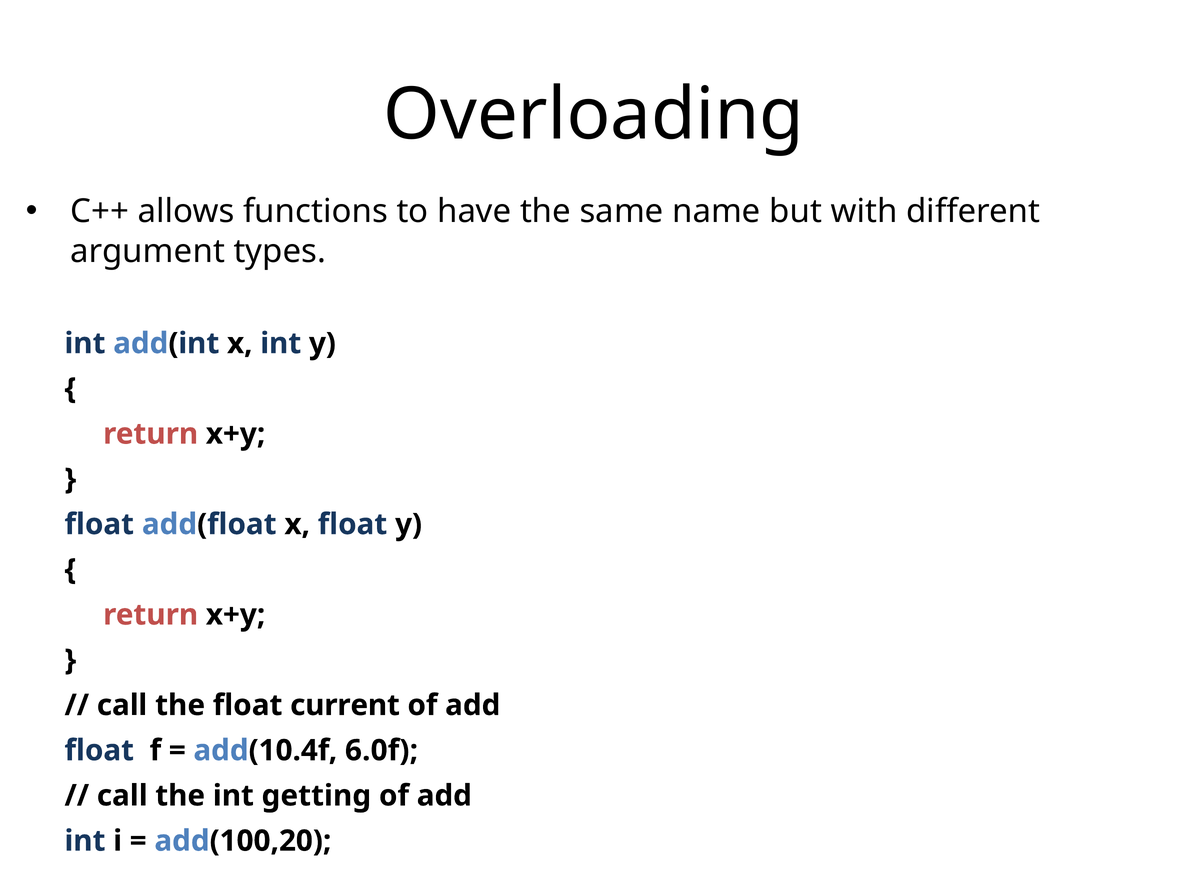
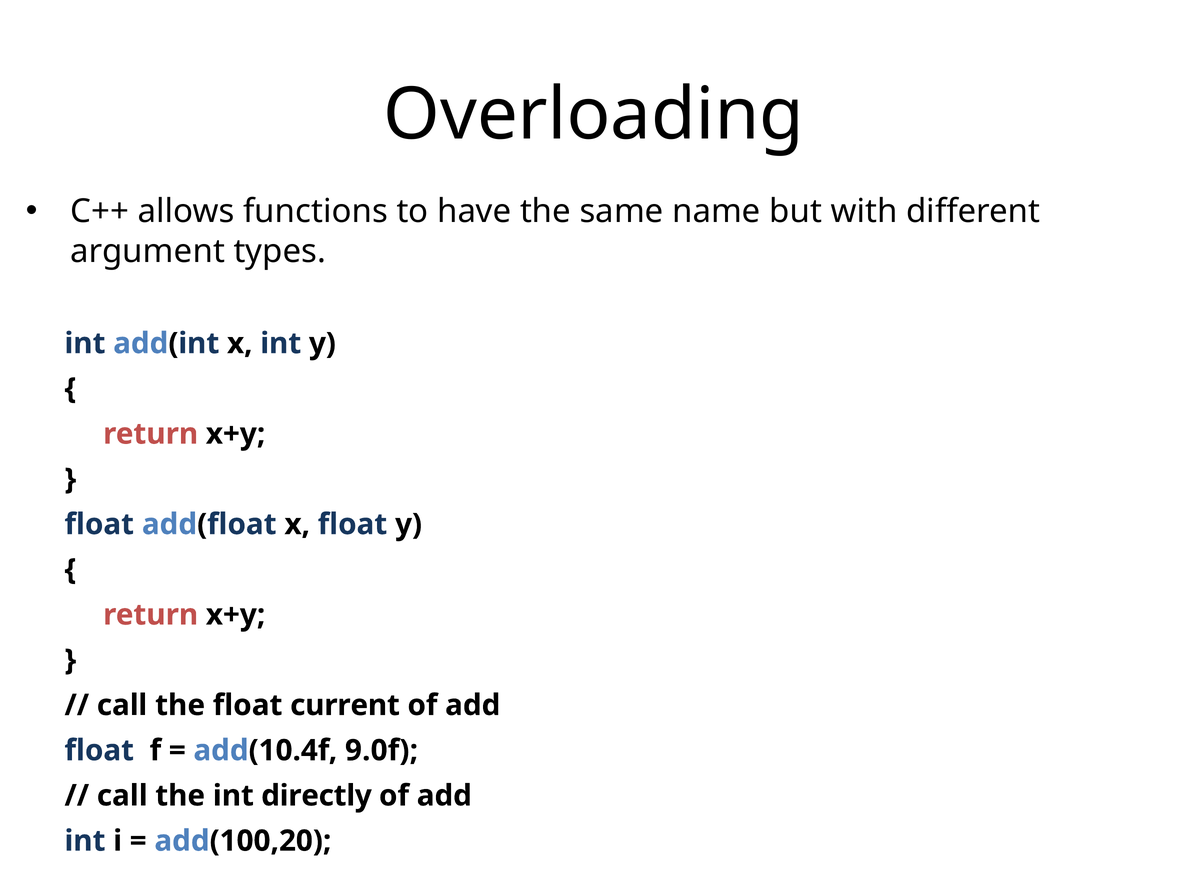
6.0f: 6.0f -> 9.0f (382, 750)
getting: getting -> directly (316, 796)
